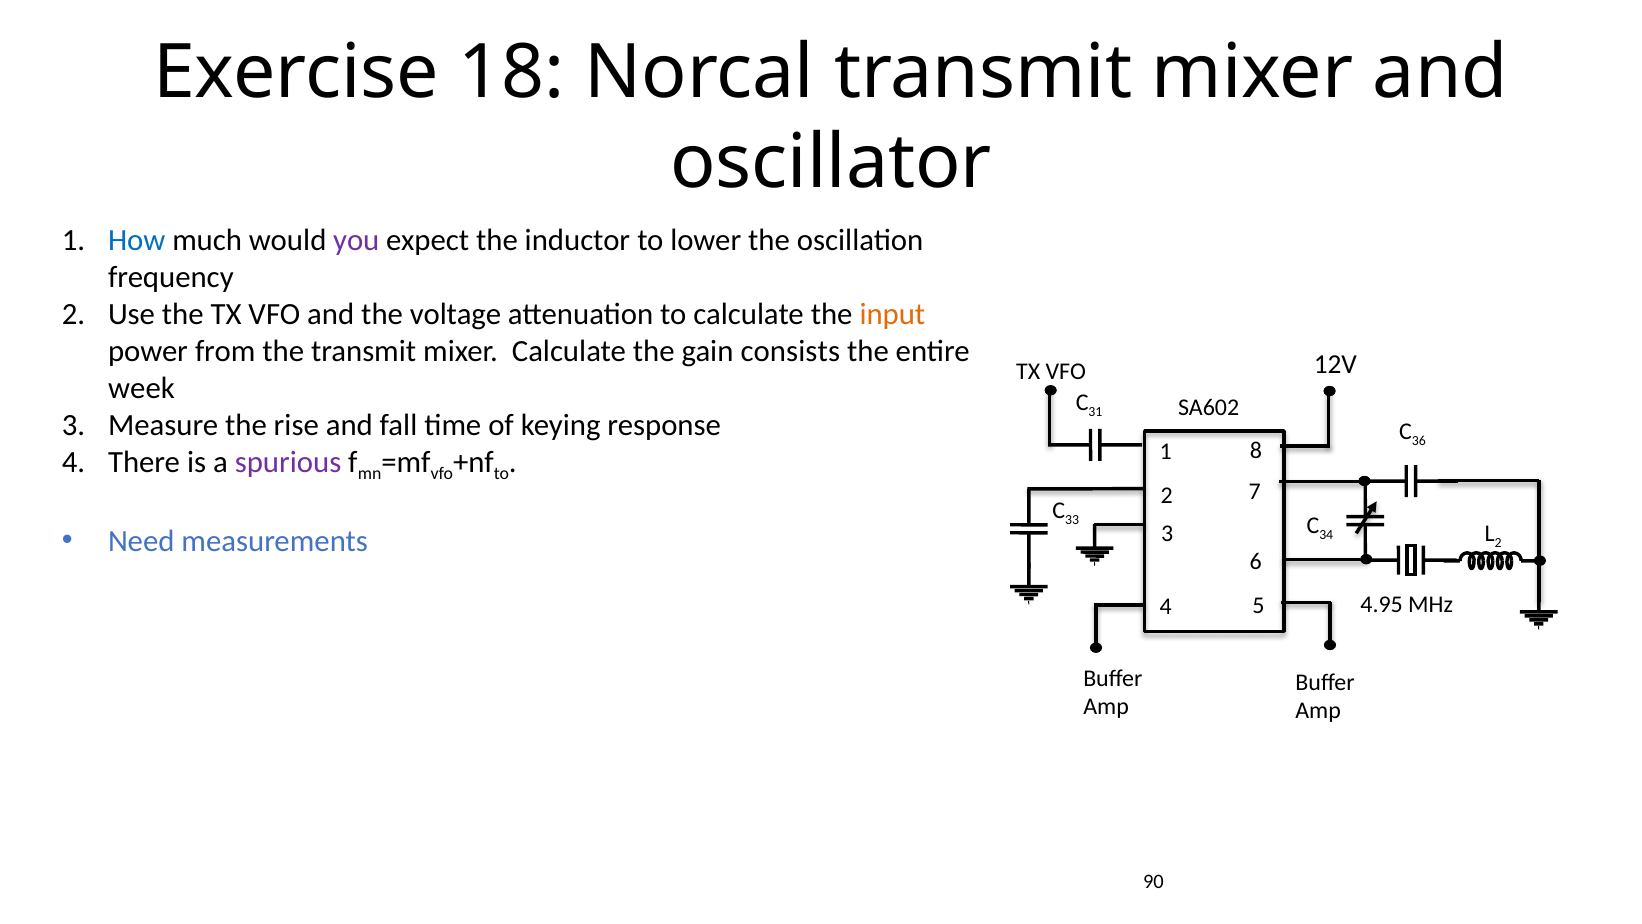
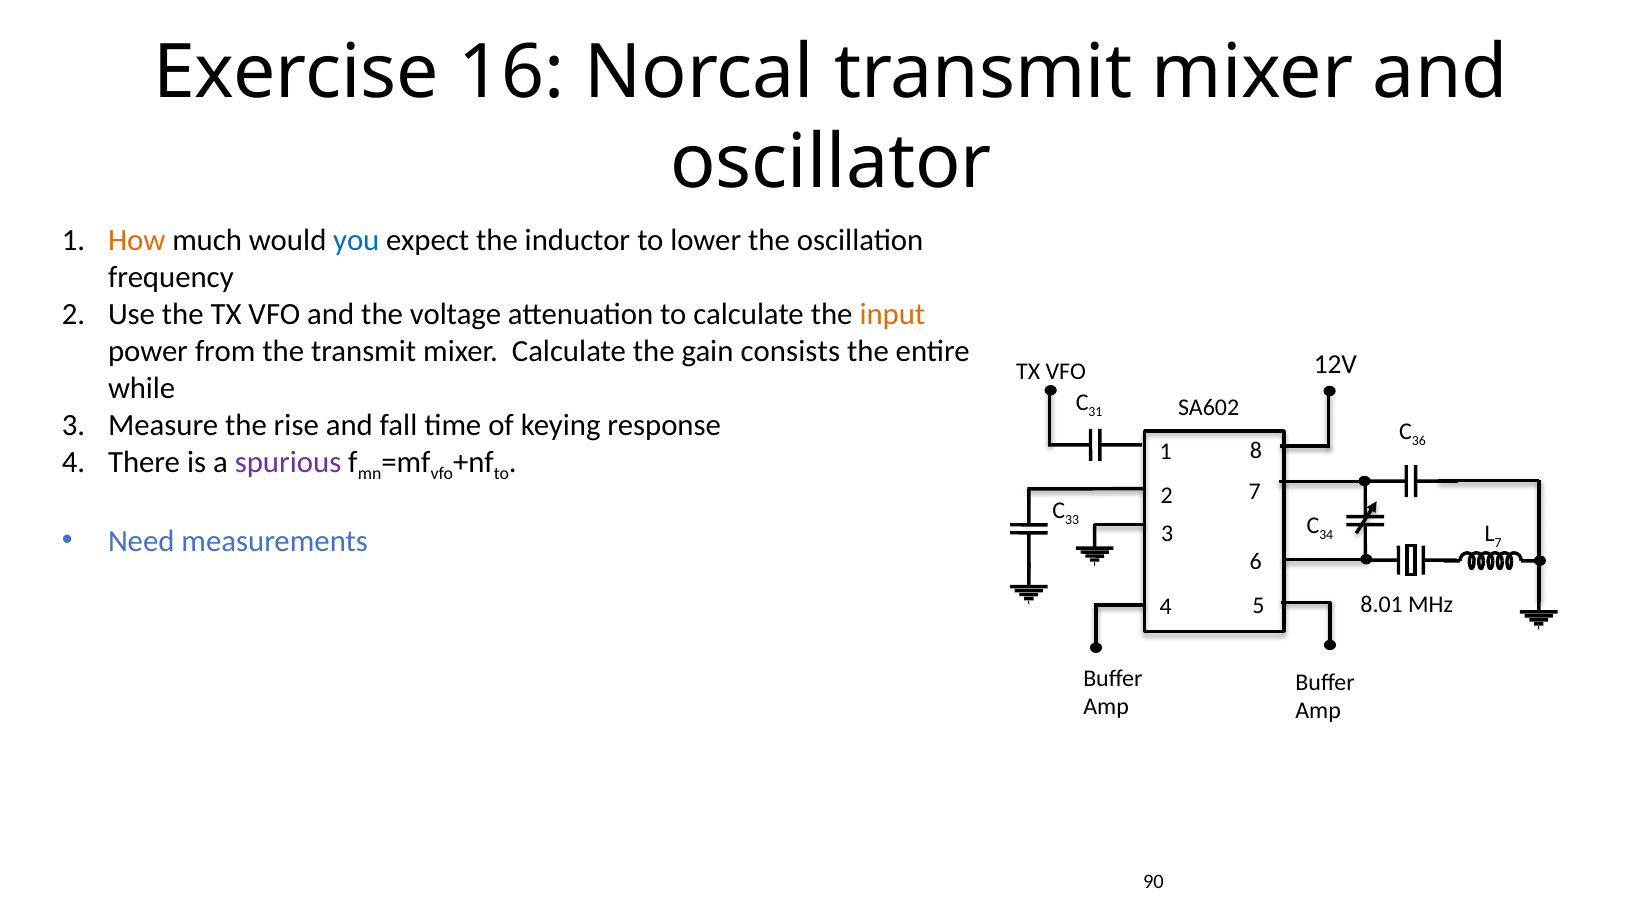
18: 18 -> 16 (512, 72)
How colour: blue -> orange (137, 240)
you colour: purple -> blue (356, 240)
week: week -> while (142, 388)
2: 2 -> 7 (1498, 543)
4.95: 4.95 -> 8.01 (1382, 604)
